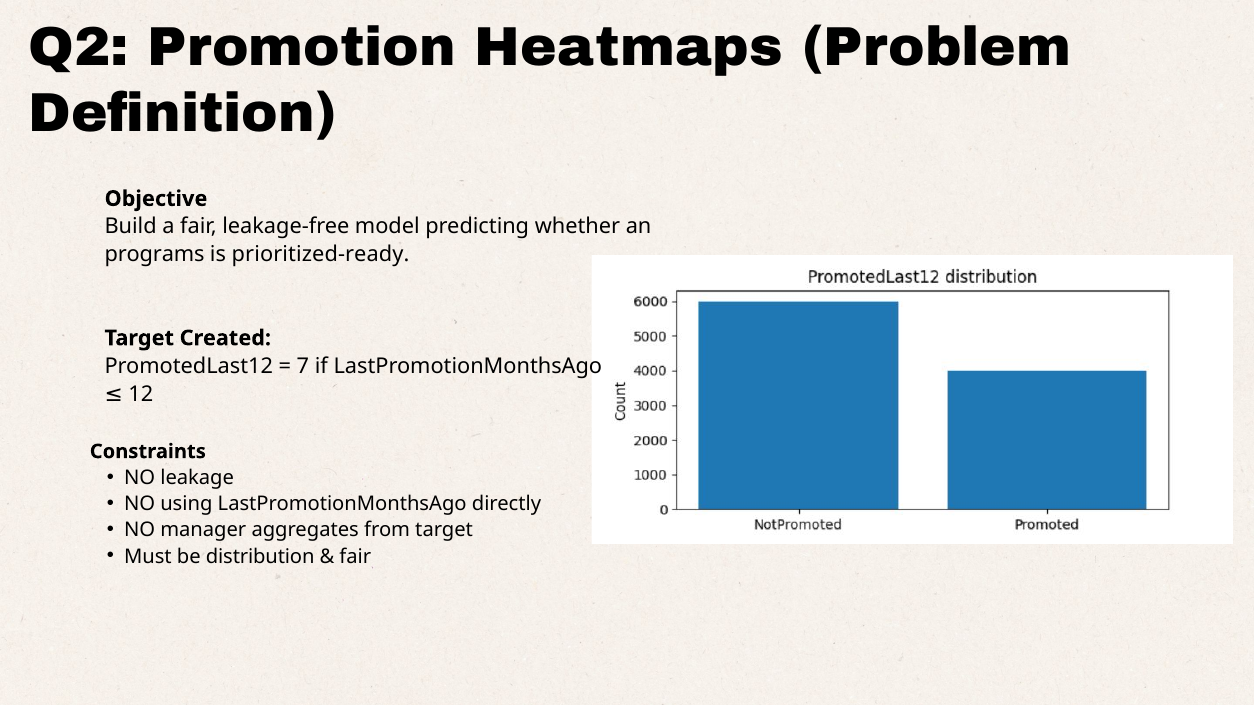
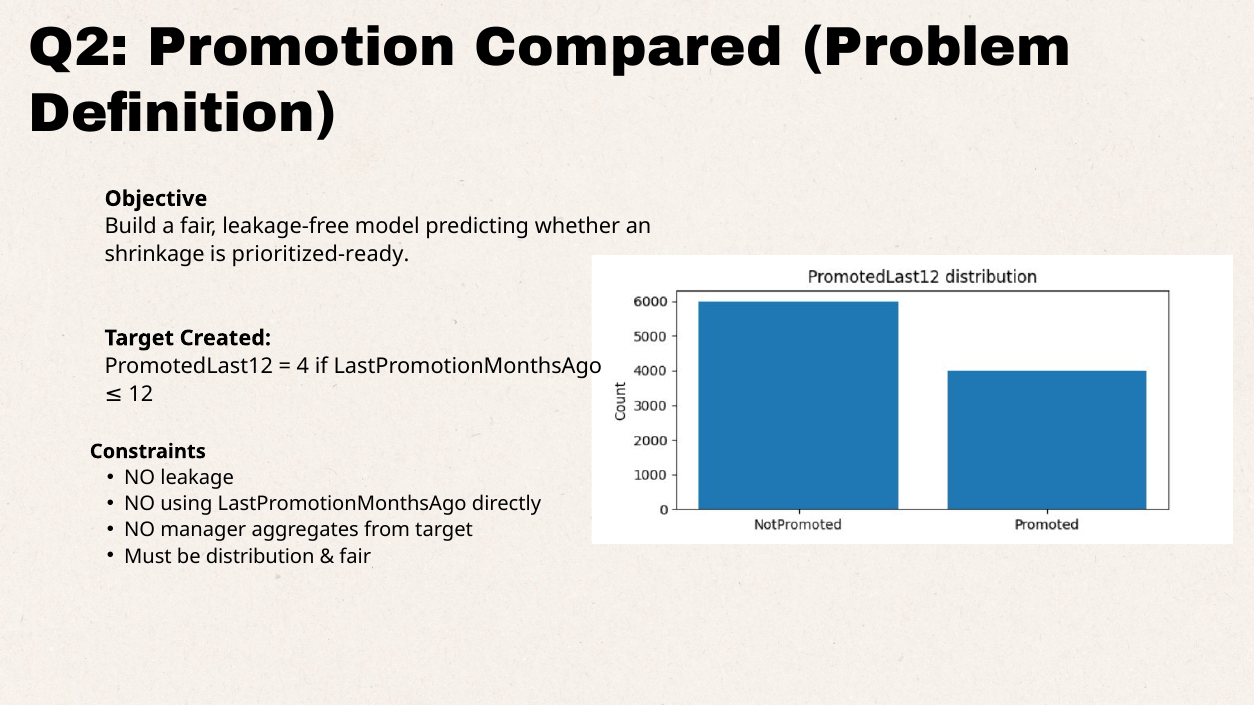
Heatmaps: Heatmaps -> Compared (629, 47)
programs: programs -> shrinkage (155, 255)
7: 7 -> 4 (303, 367)
